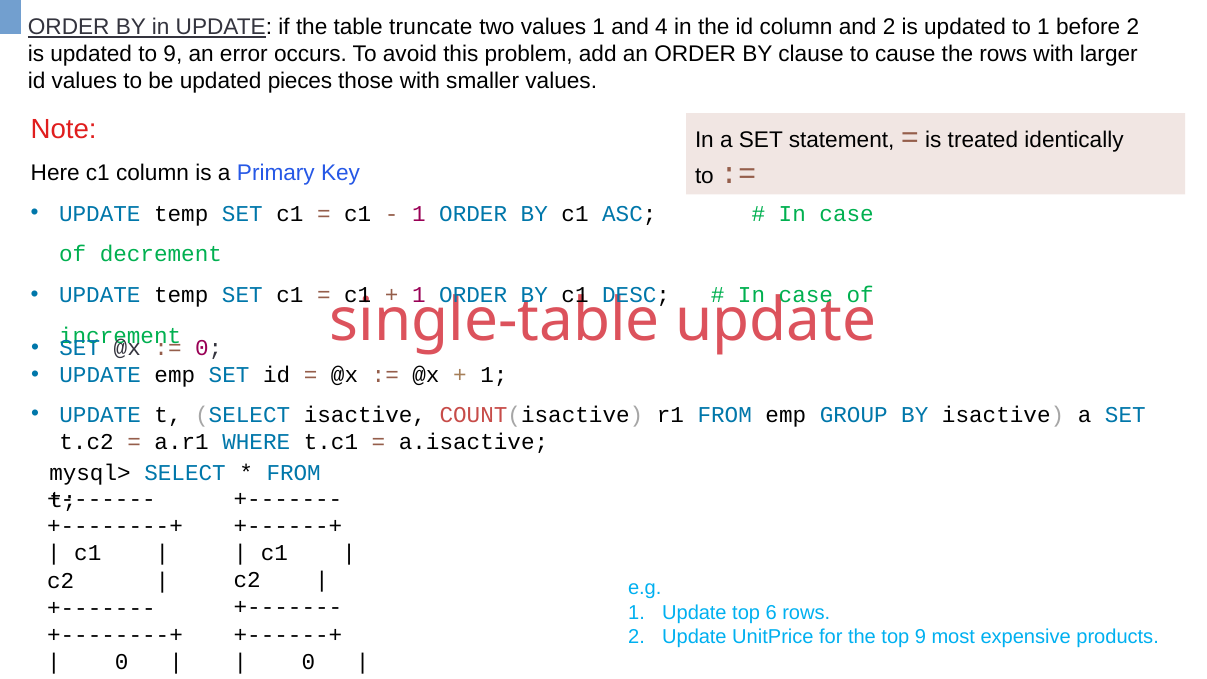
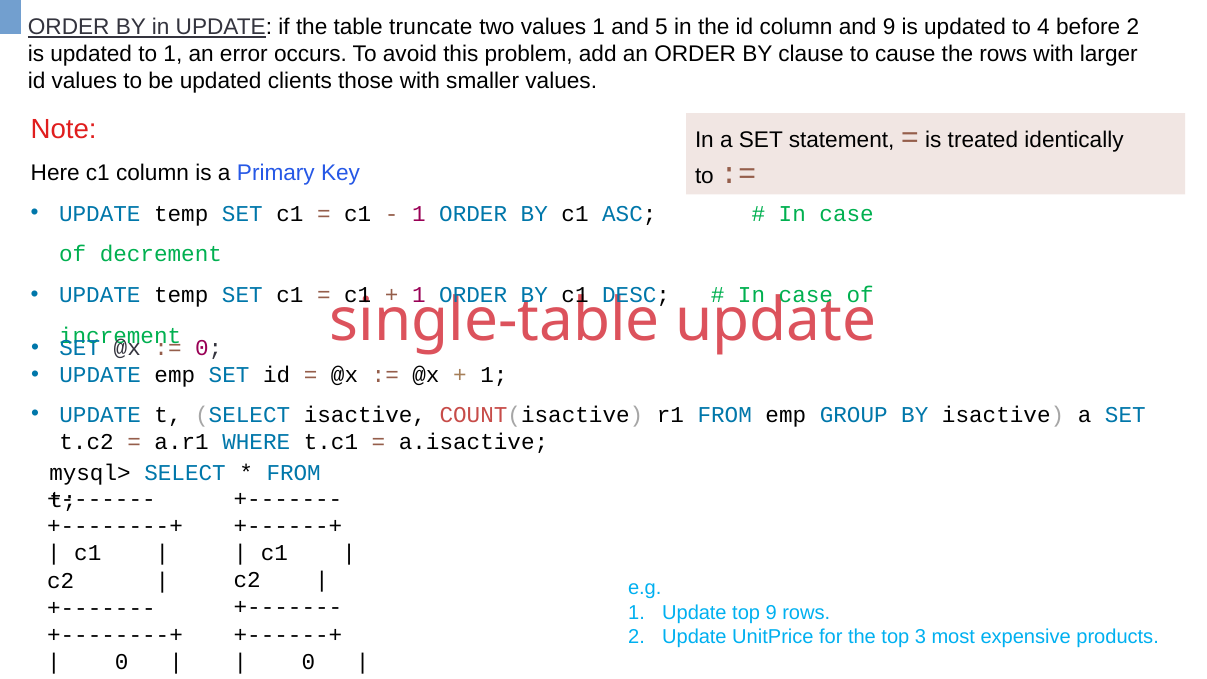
4: 4 -> 5 (662, 27)
and 2: 2 -> 9 (889, 27)
to 1: 1 -> 4 (1044, 27)
to 9: 9 -> 1 (173, 54)
pieces: pieces -> clients (300, 81)
top 6: 6 -> 9 (771, 612)
top 9: 9 -> 3 (920, 636)
